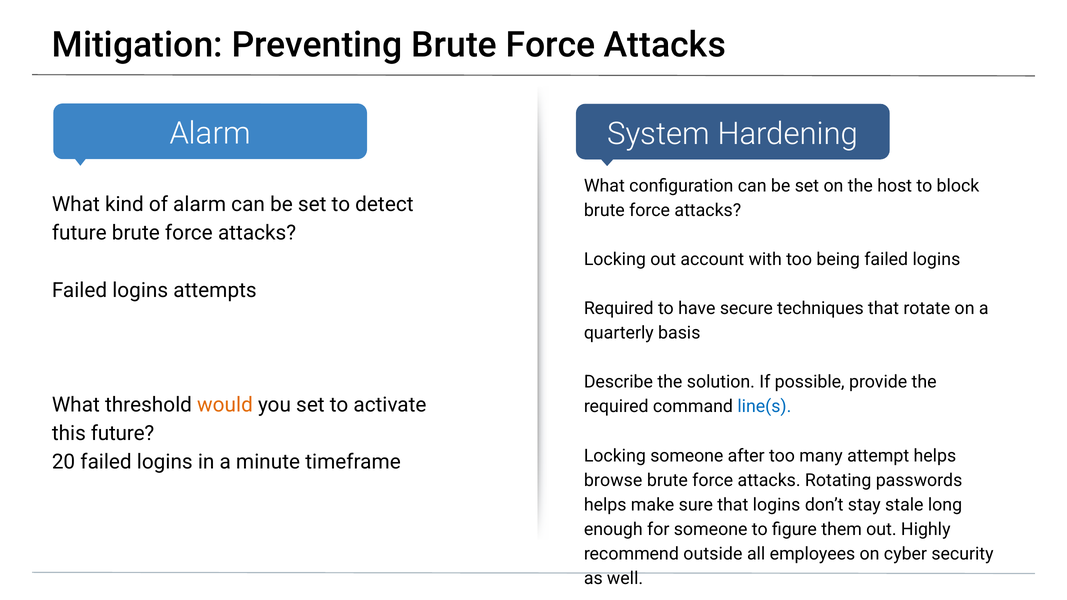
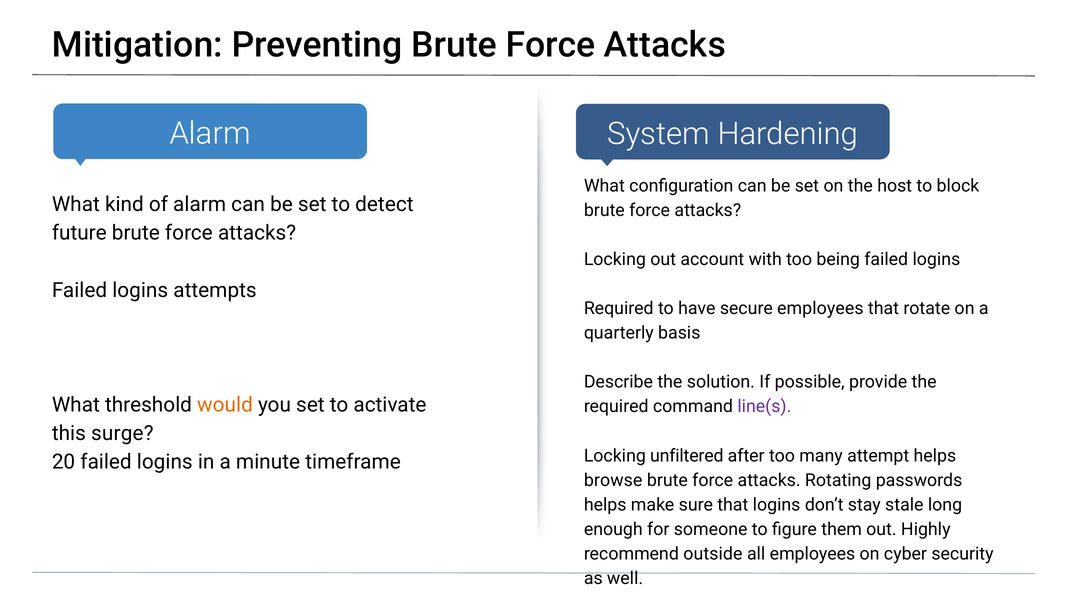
secure techniques: techniques -> employees (820, 309)
line(s colour: blue -> purple (764, 407)
this future: future -> surge (122, 433)
Locking someone: someone -> unfiltered (687, 456)
